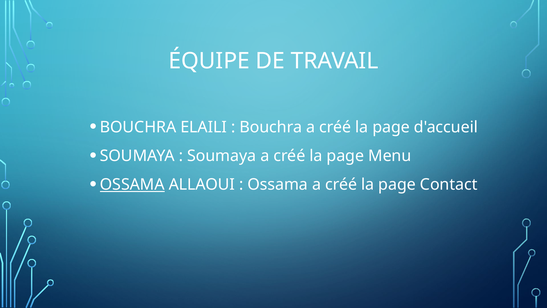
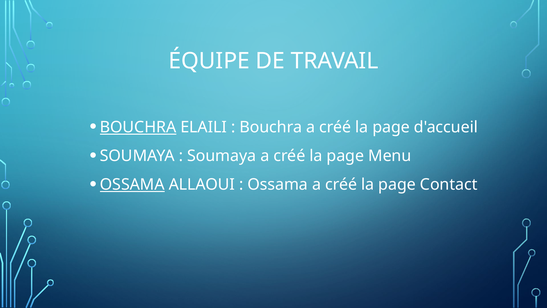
BOUCHRA underline: none -> present (138, 127)
